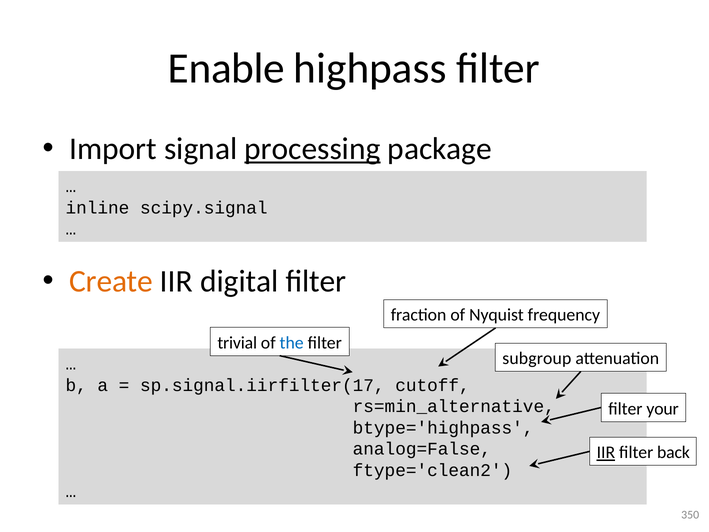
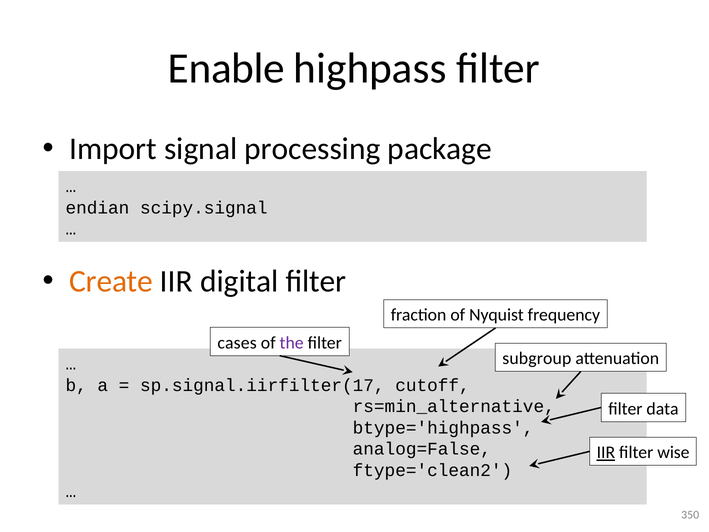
processing underline: present -> none (312, 149)
inline: inline -> endian (97, 208)
trivial: trivial -> cases (237, 343)
the colour: blue -> purple (292, 343)
your: your -> data (663, 408)
back: back -> wise (673, 452)
